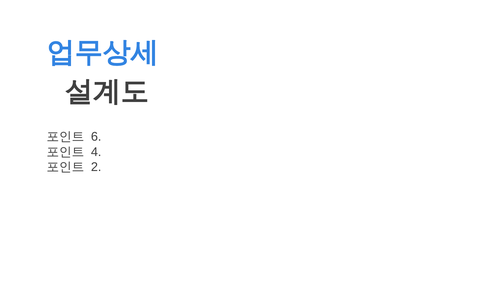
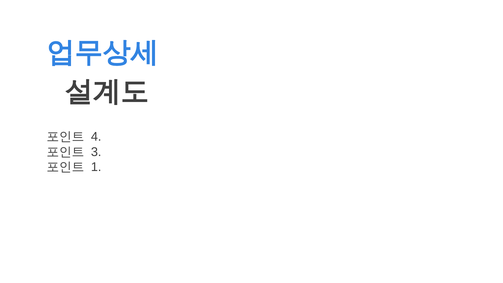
6: 6 -> 4 (96, 137)
4: 4 -> 3 (96, 152)
2: 2 -> 1 (96, 167)
